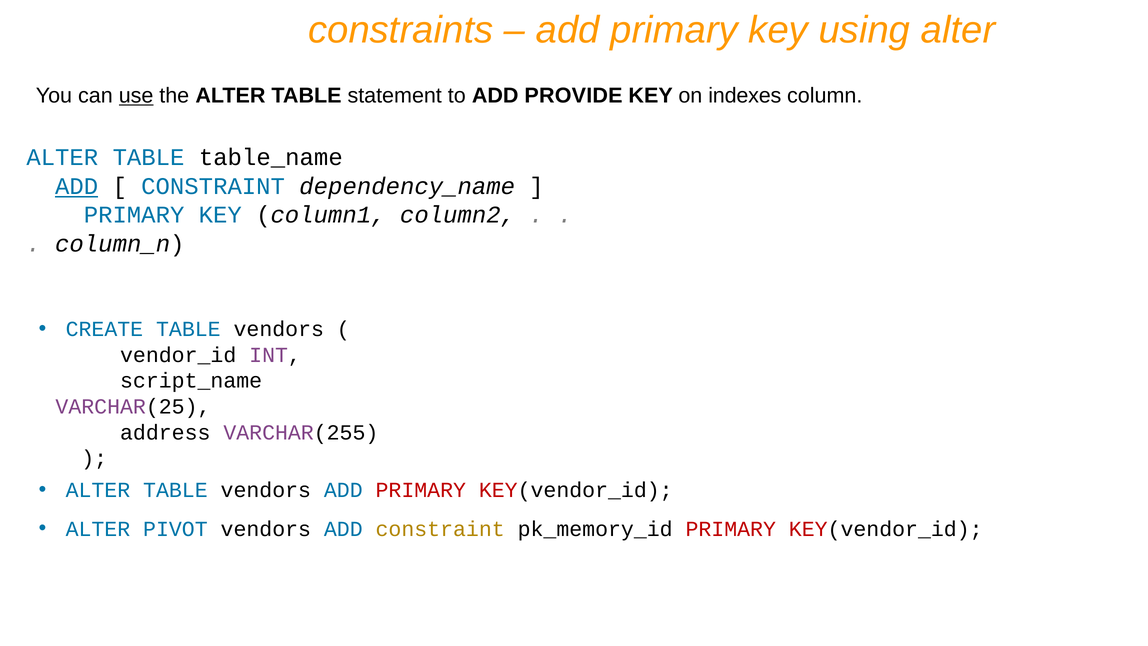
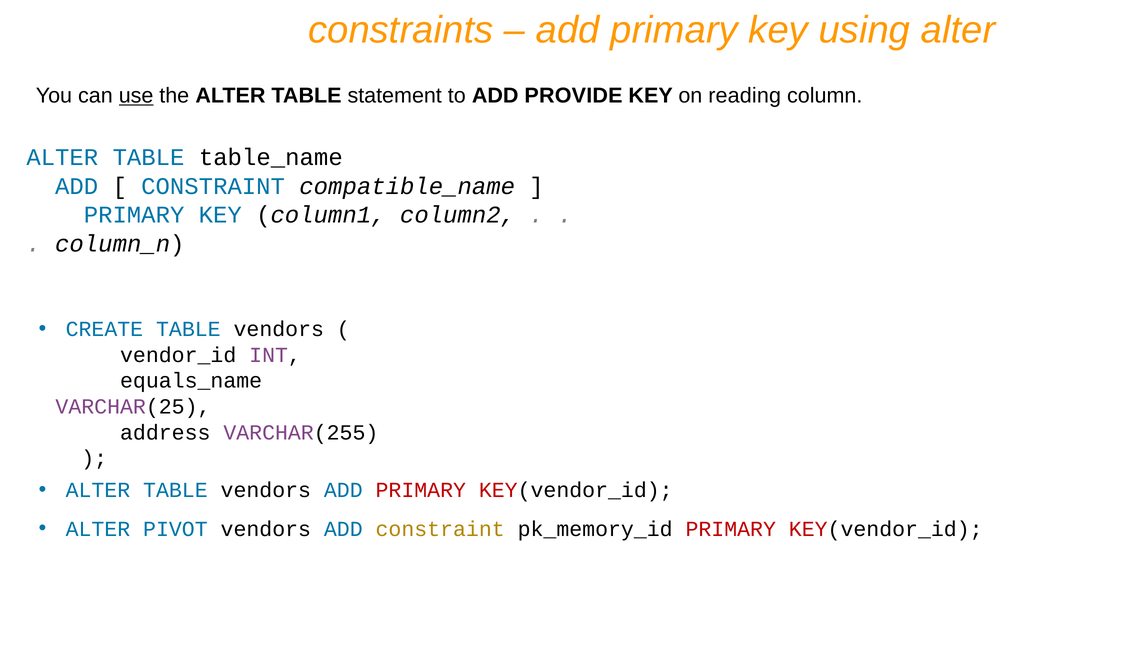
indexes: indexes -> reading (745, 96)
ADD underline: present -> none (77, 186)
dependency_name: dependency_name -> compatible_name (407, 186)
script_name: script_name -> equals_name (191, 381)
